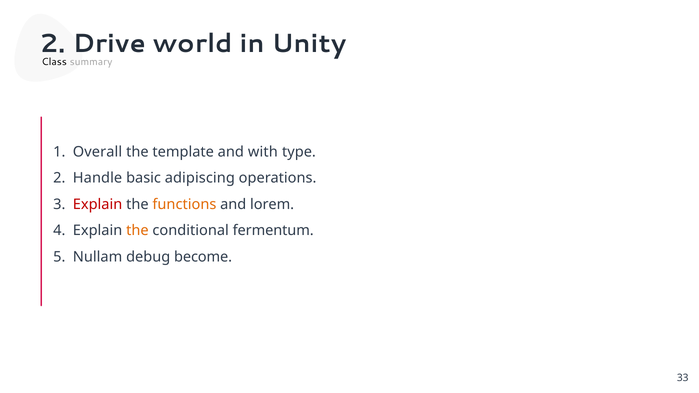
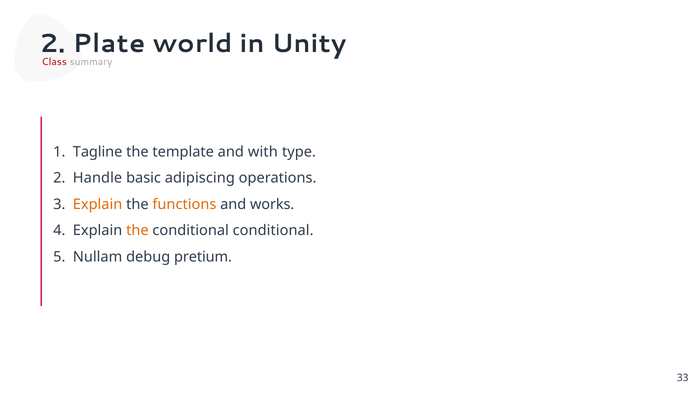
Drive: Drive -> Plate (109, 44)
Class colour: black -> red (54, 62)
Overall: Overall -> Tagline (98, 152)
Explain colour: red -> orange (98, 204)
lorem: lorem -> works (272, 204)
conditional fermentum: fermentum -> conditional (273, 231)
become: become -> pretium (203, 257)
